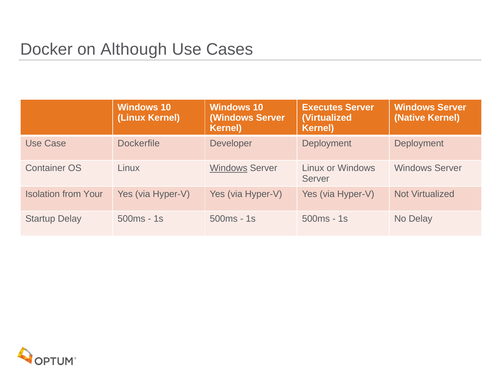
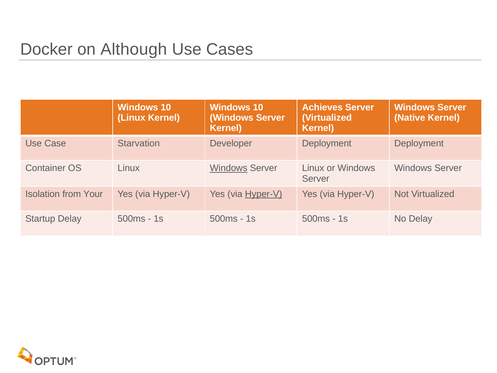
Executes: Executes -> Achieves (322, 107)
Dockerfile: Dockerfile -> Starvation (139, 143)
Hyper-V underline: none -> present (264, 194)
